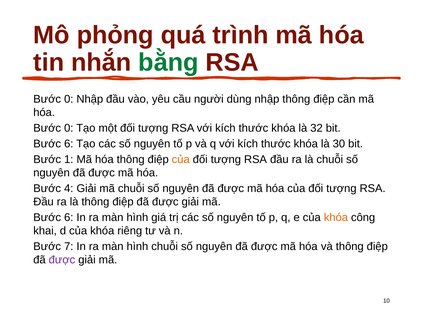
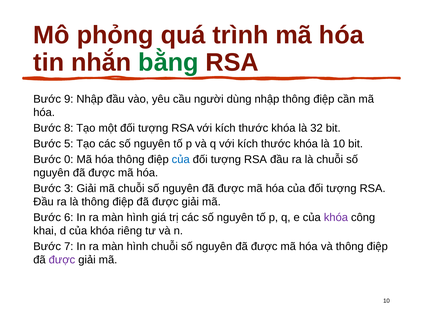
0: 0 -> 9 (69, 99)
0: 0 -> 8 (69, 128)
6: 6 -> 5 (69, 143)
là 30: 30 -> 10 (339, 143)
1: 1 -> 0 (69, 159)
của colour: orange -> blue (181, 159)
4: 4 -> 3 (69, 188)
khóa colour: orange -> purple (336, 217)
